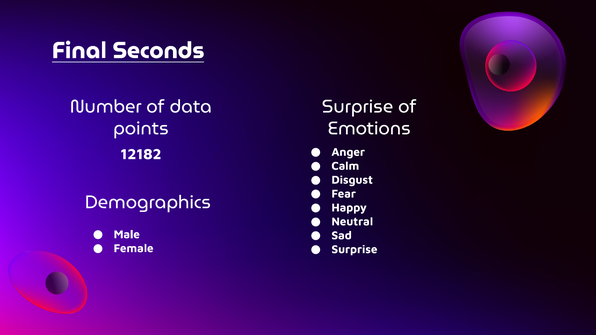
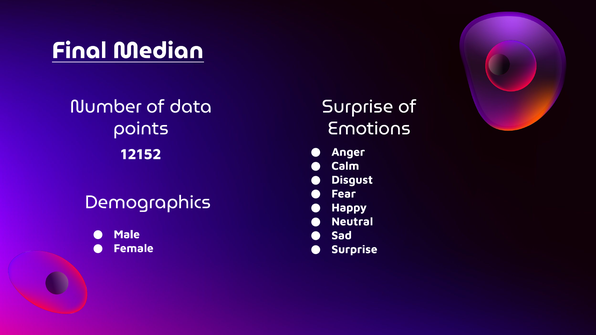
Seconds: Seconds -> Median (158, 50)
12182: 12182 -> 12152 (141, 154)
